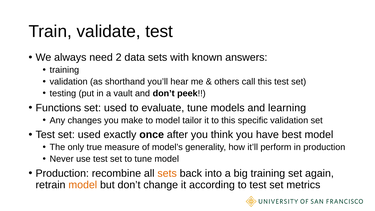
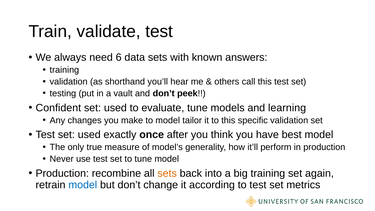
2: 2 -> 6 (119, 57)
Functions: Functions -> Confident (58, 108)
model colour: orange -> blue (83, 185)
